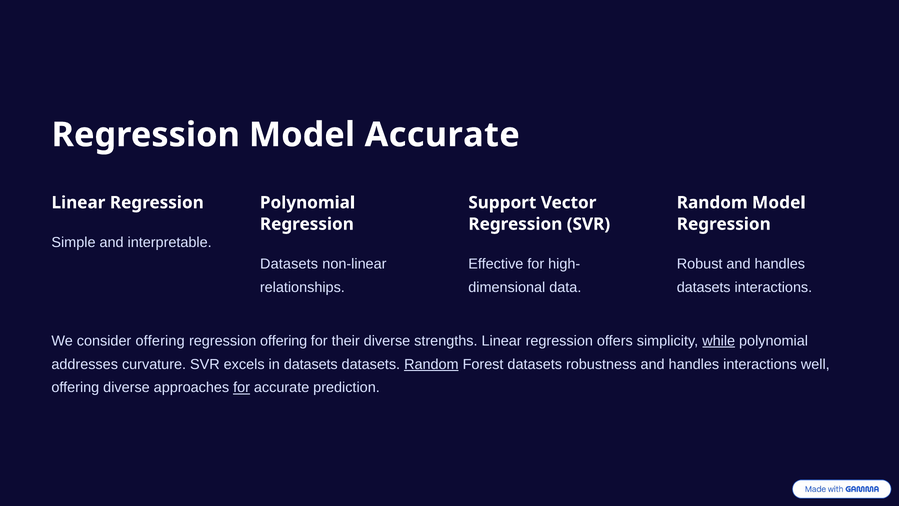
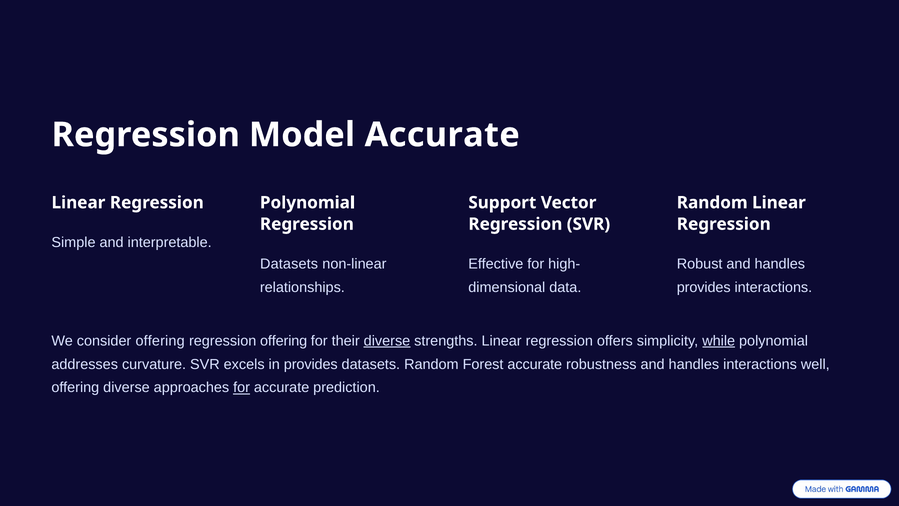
Random Model: Model -> Linear (779, 203)
datasets: datasets -> provides (704, 287)
diverse underline: none -> present (387, 341)
in datasets: datasets -> provides (311, 364)
Random underline: present -> none (431, 364)
Forest datasets: datasets -> accurate (535, 364)
